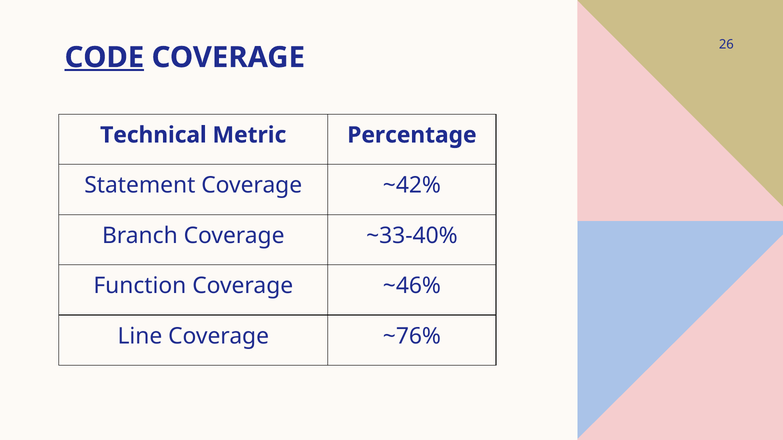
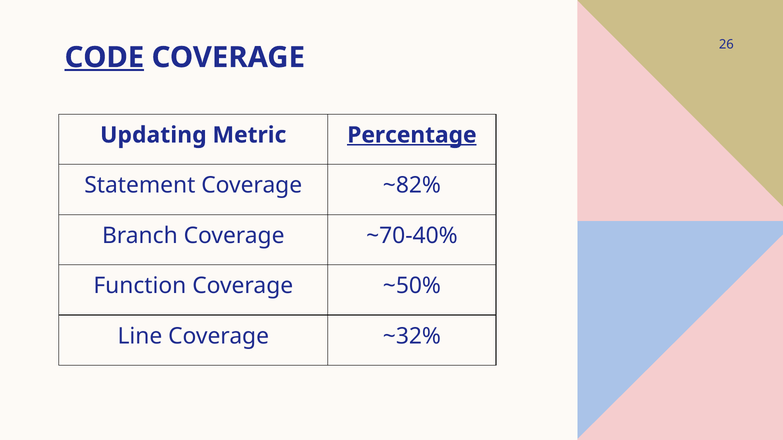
Technical: Technical -> Updating (153, 135)
Percentage underline: none -> present (412, 135)
~42%: ~42% -> ~82% (412, 185)
~33-40%: ~33-40% -> ~70-40% (412, 236)
~46%: ~46% -> ~50% (412, 286)
~76%: ~76% -> ~32% (412, 336)
